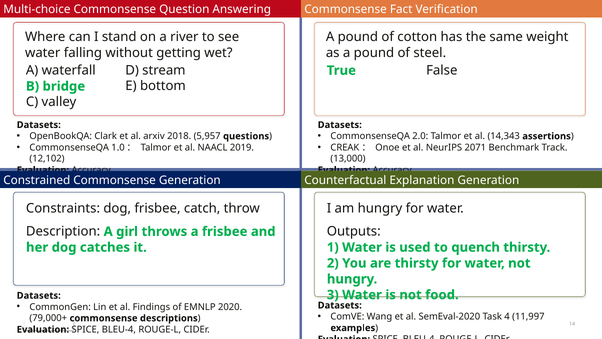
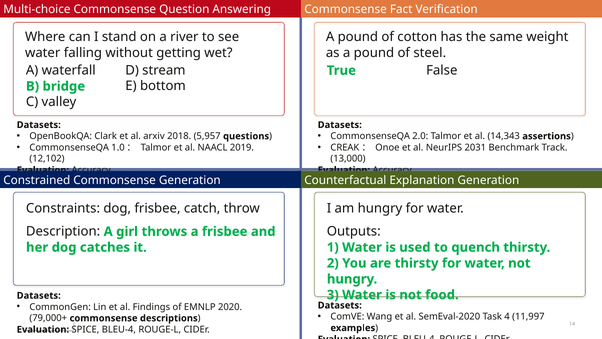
2071: 2071 -> 2031 (475, 147)
